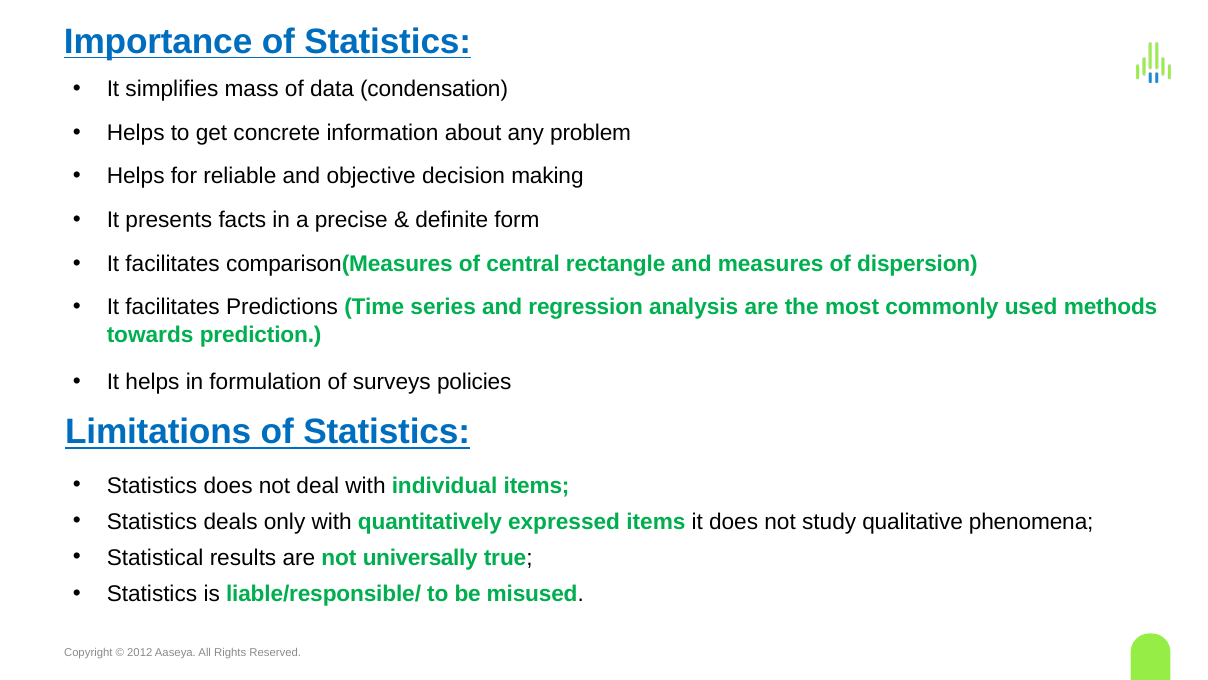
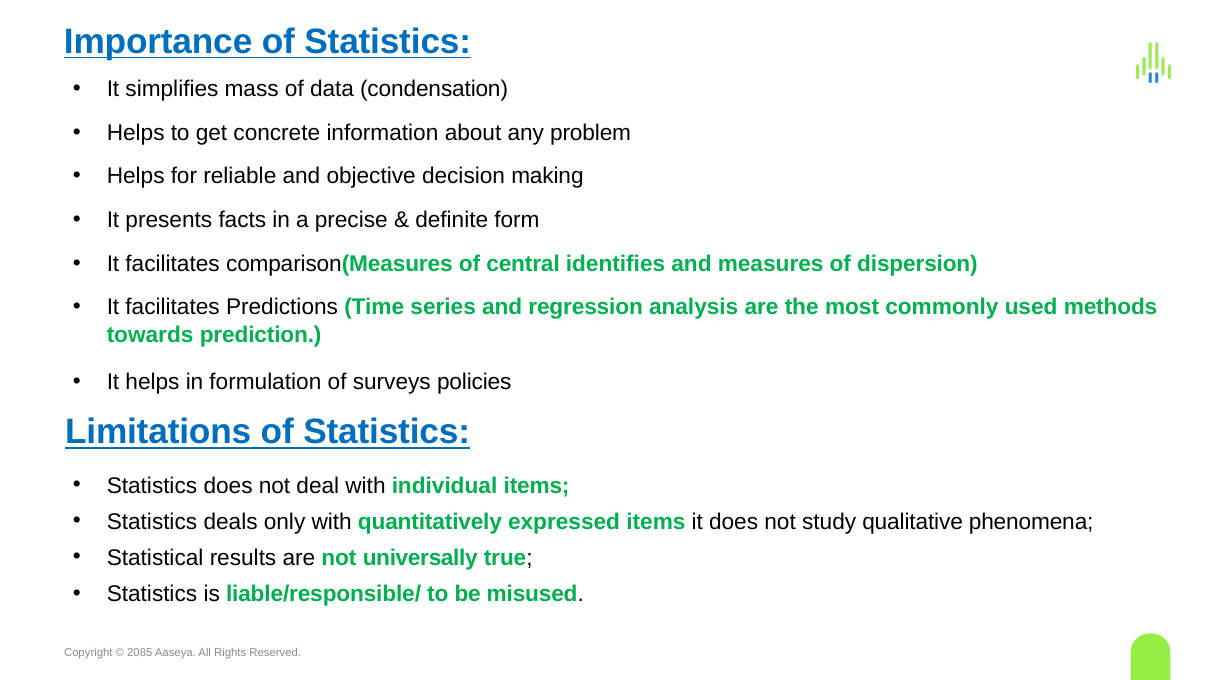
rectangle: rectangle -> identifies (616, 264)
2012: 2012 -> 2085 (140, 652)
